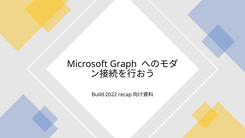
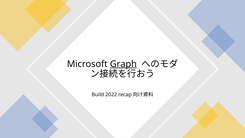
Graph underline: none -> present (123, 64)
